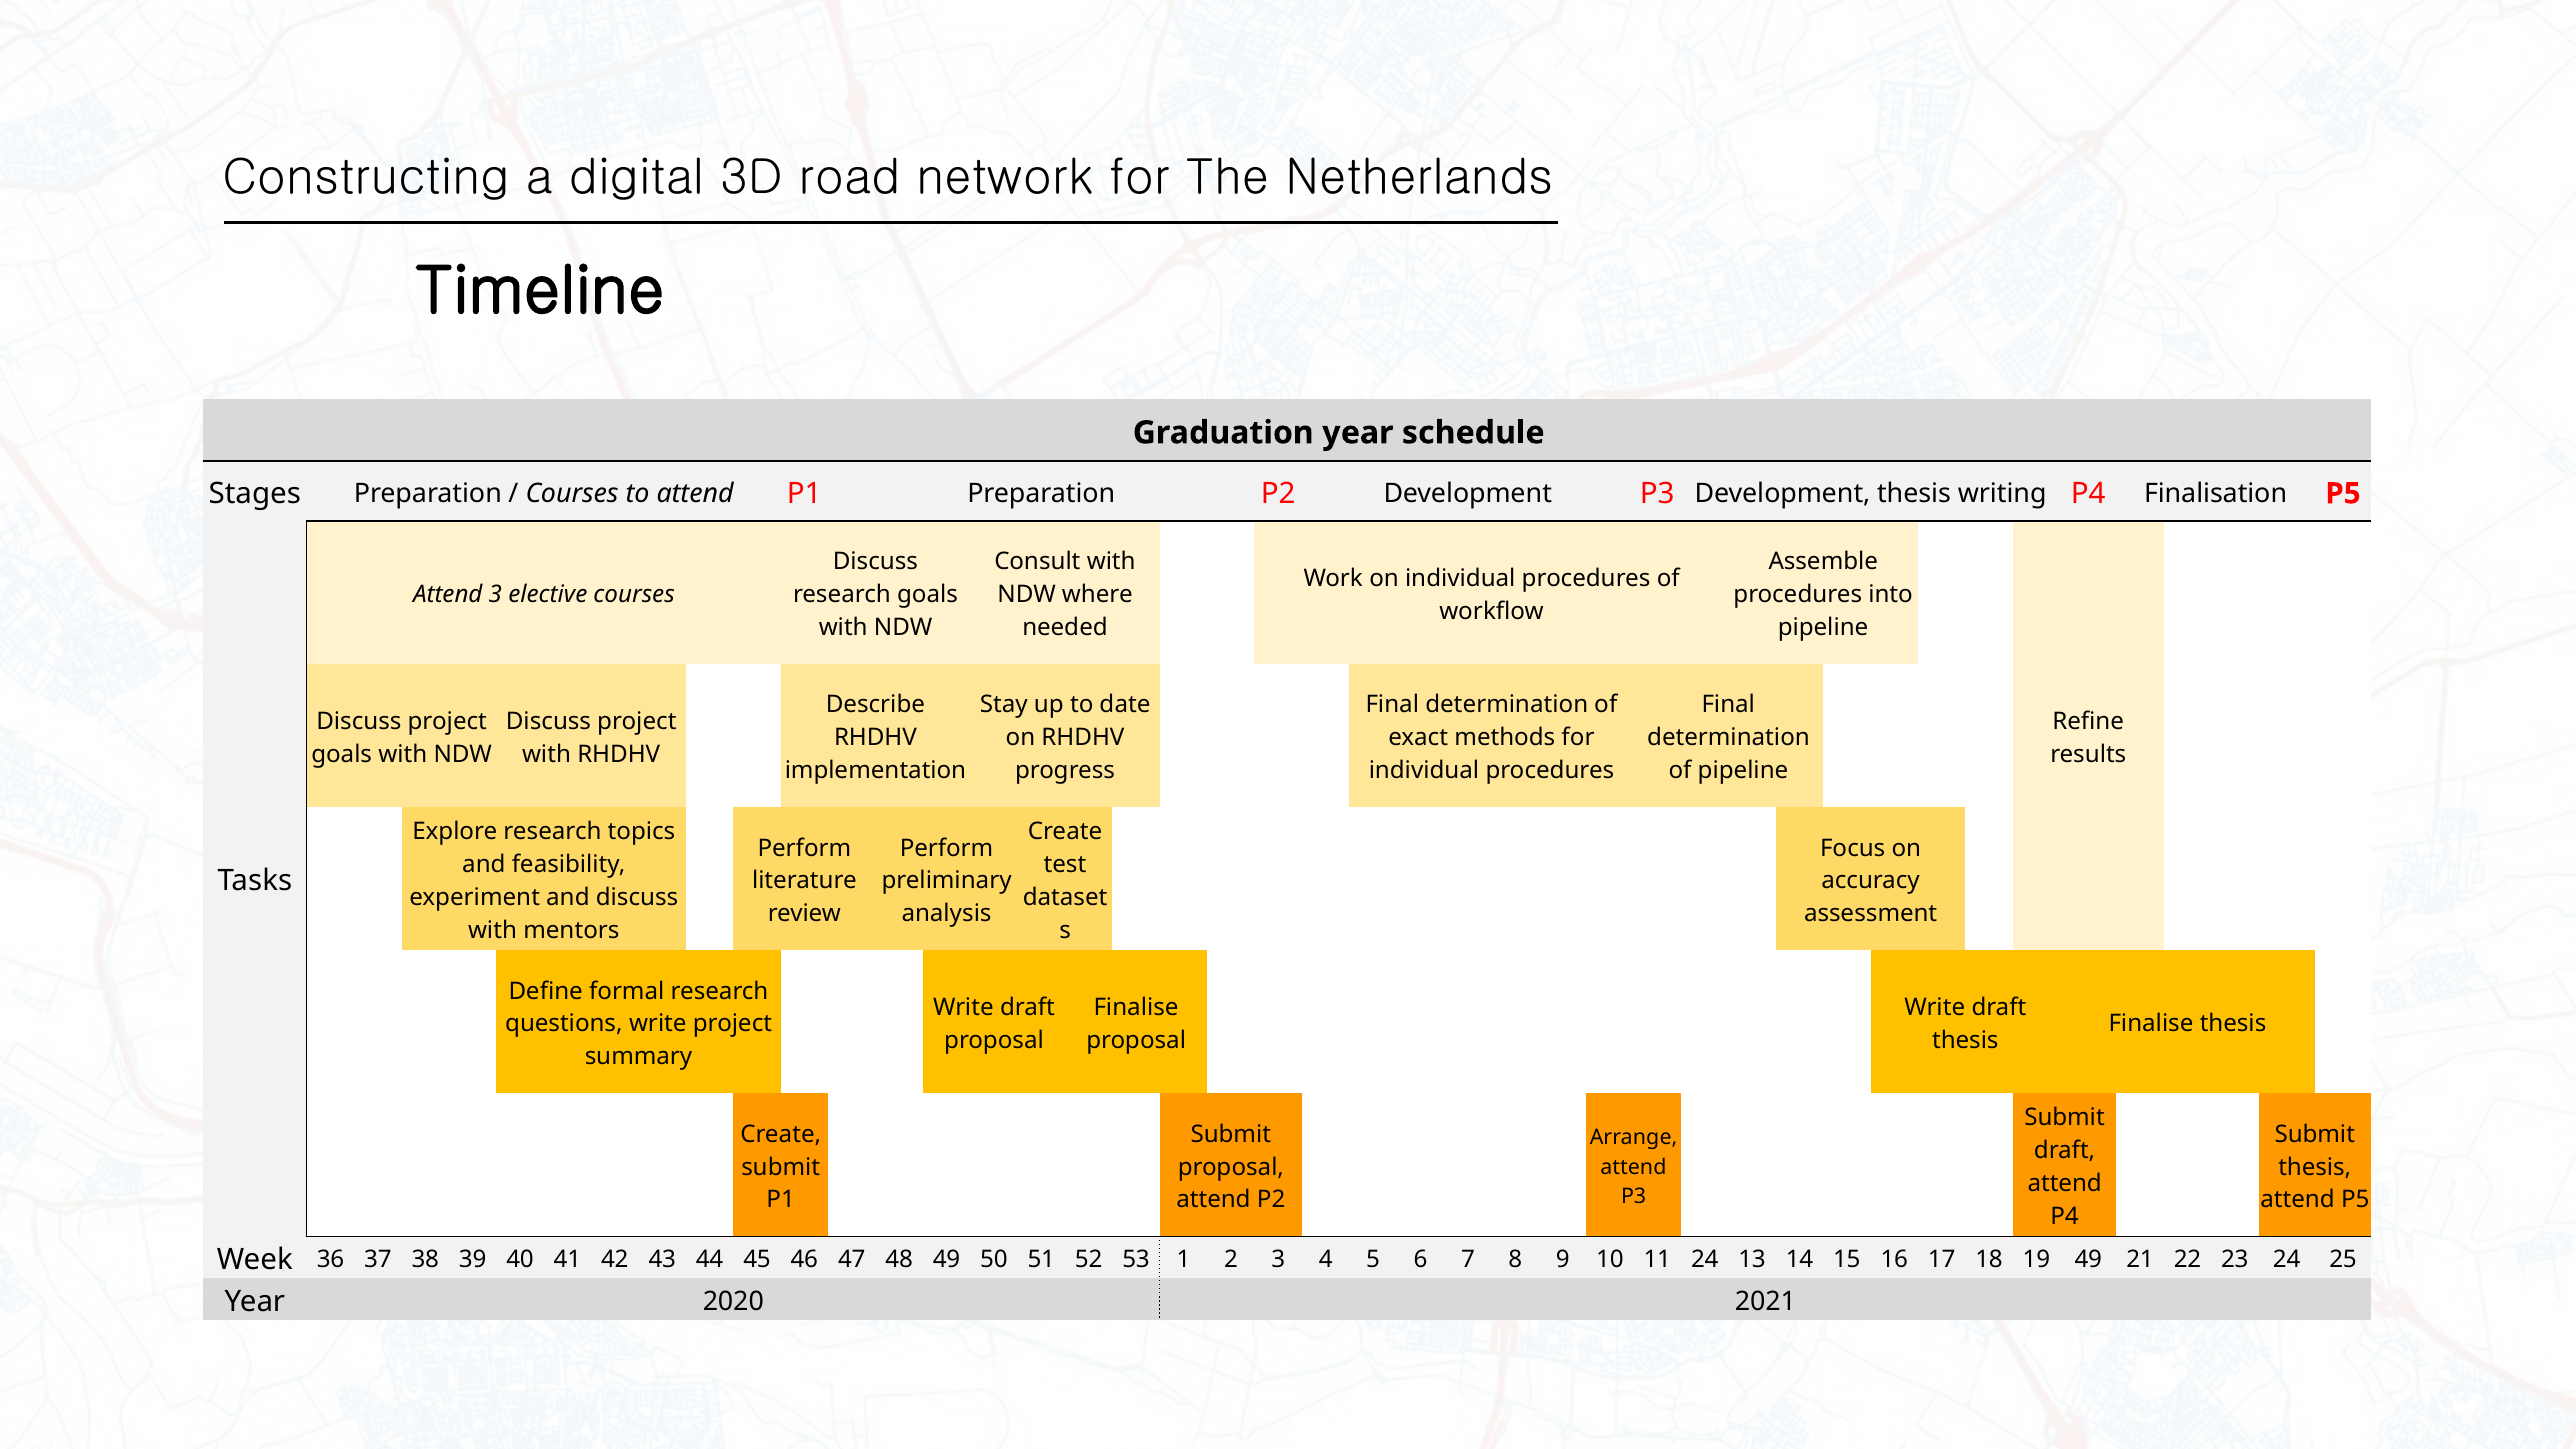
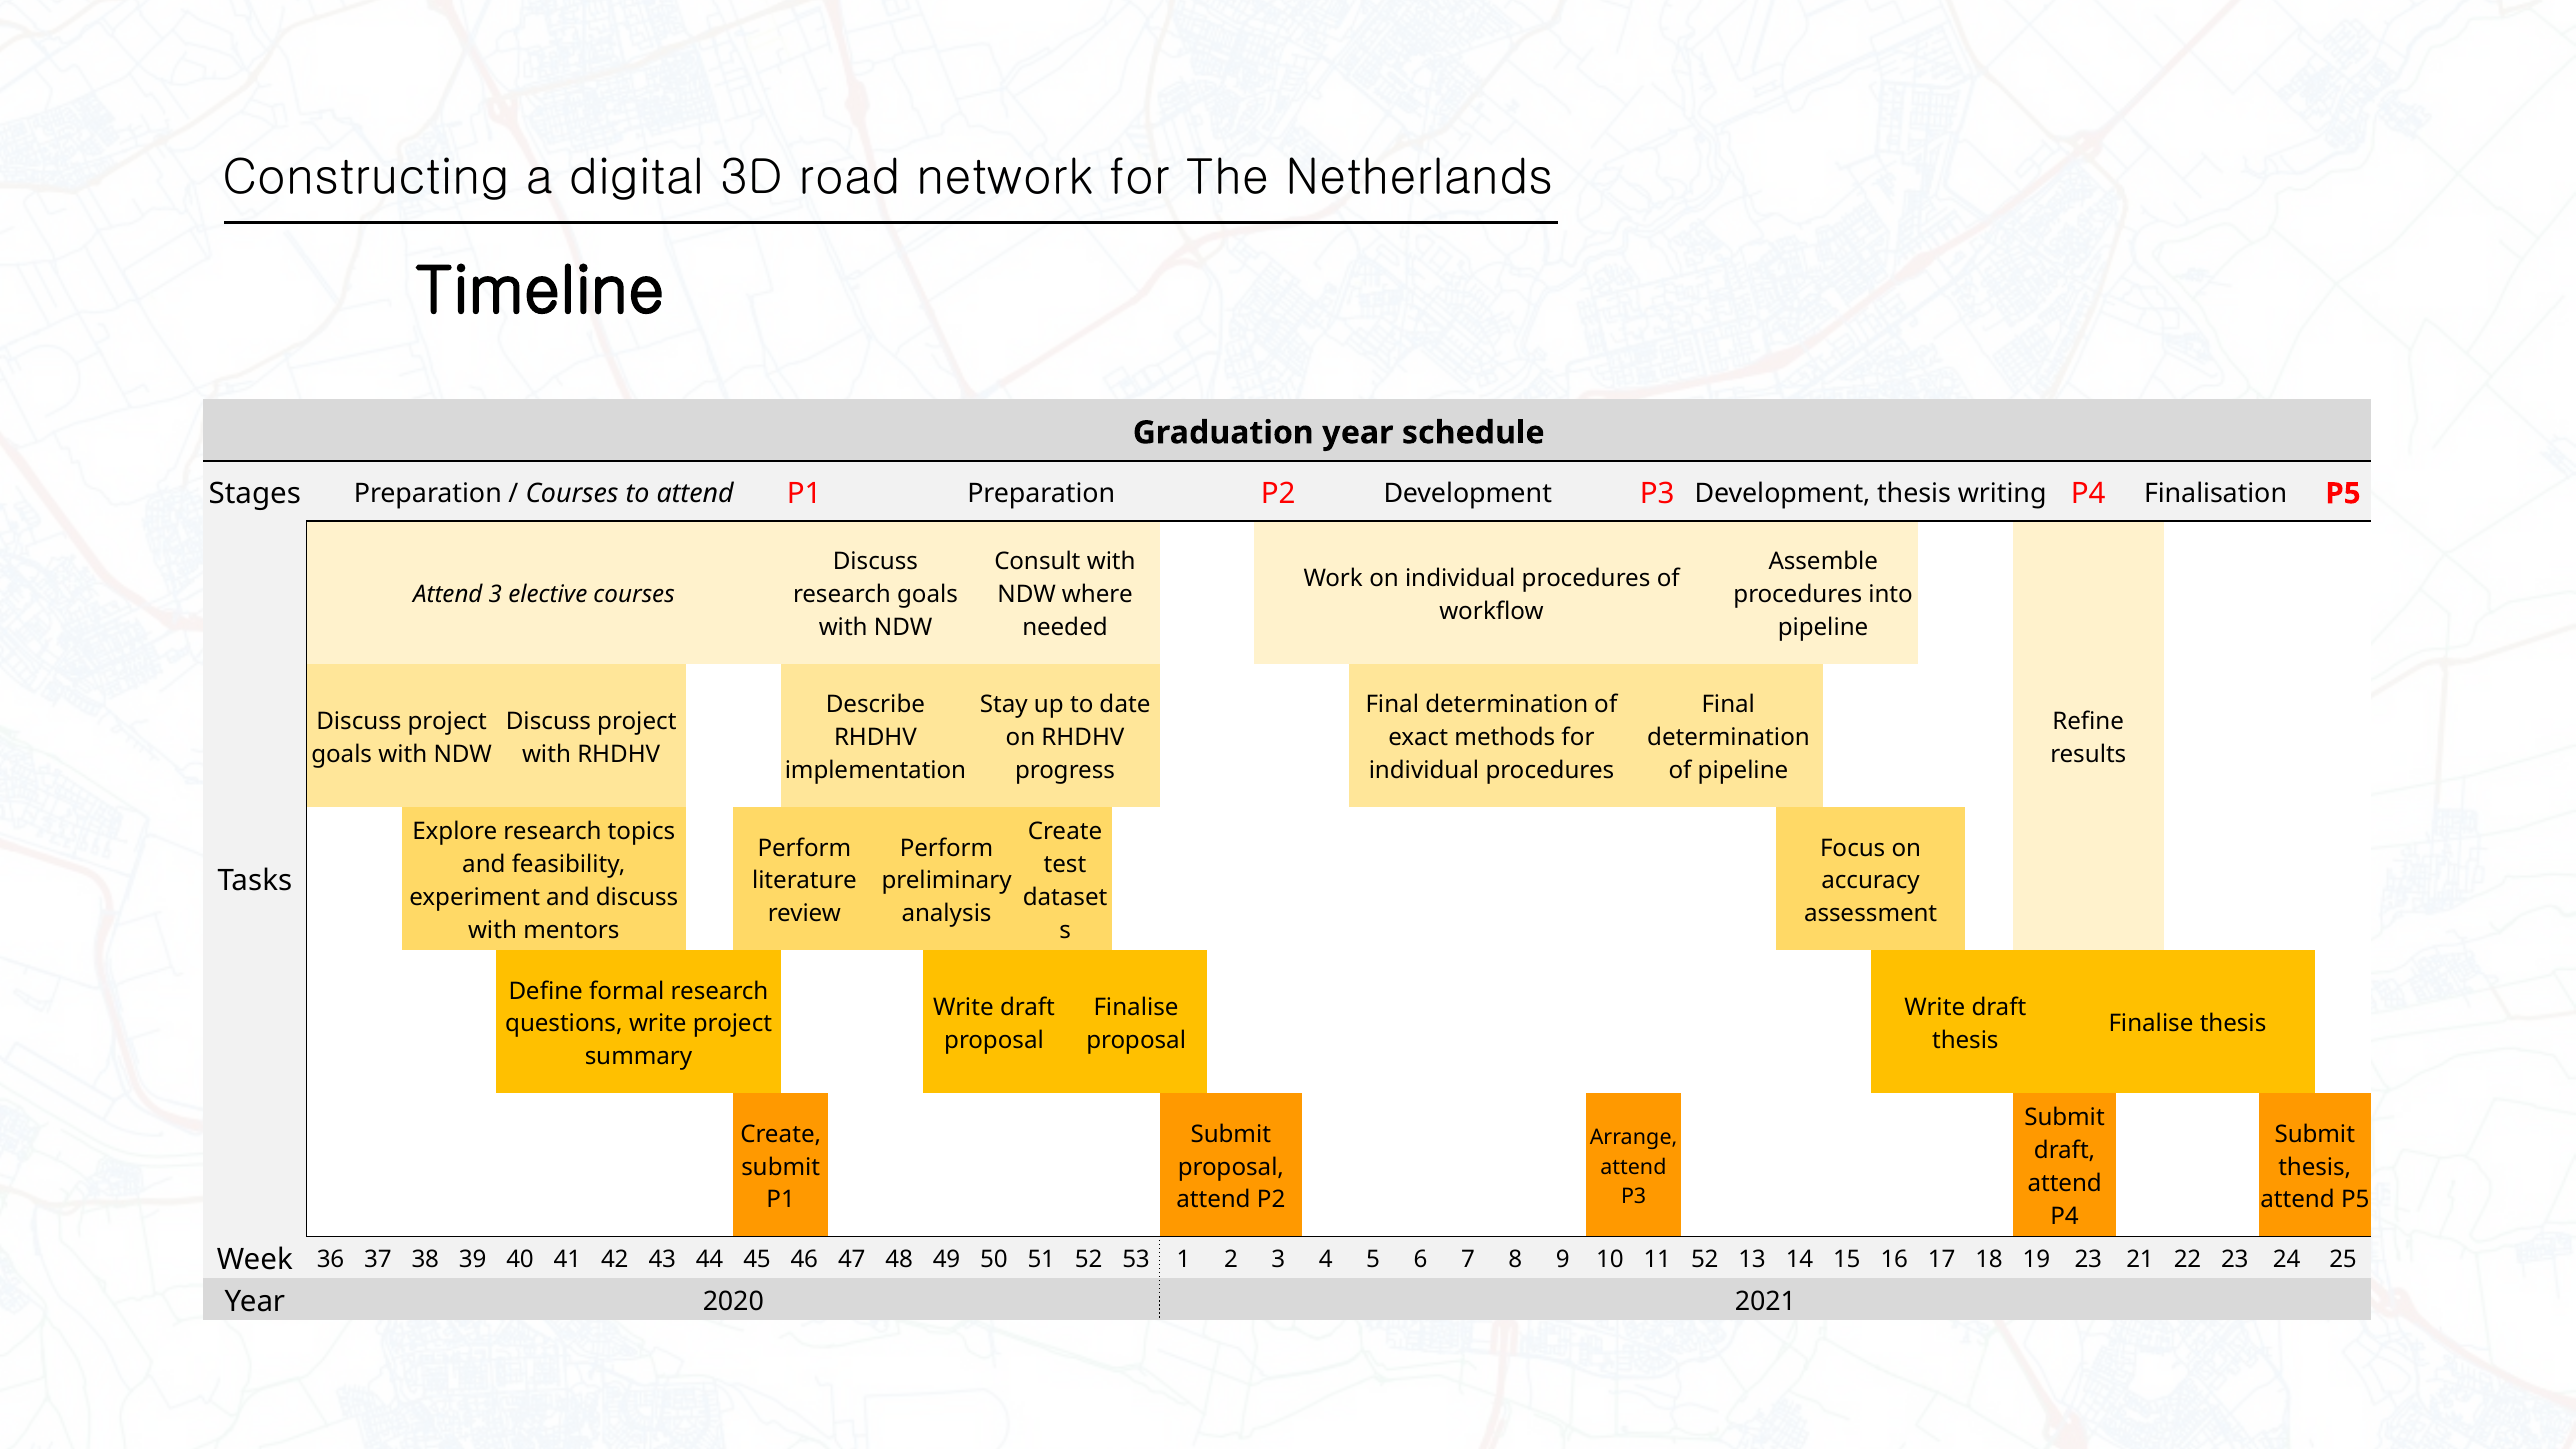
11 24: 24 -> 52 (1705, 1260)
19 49: 49 -> 23 (2088, 1260)
